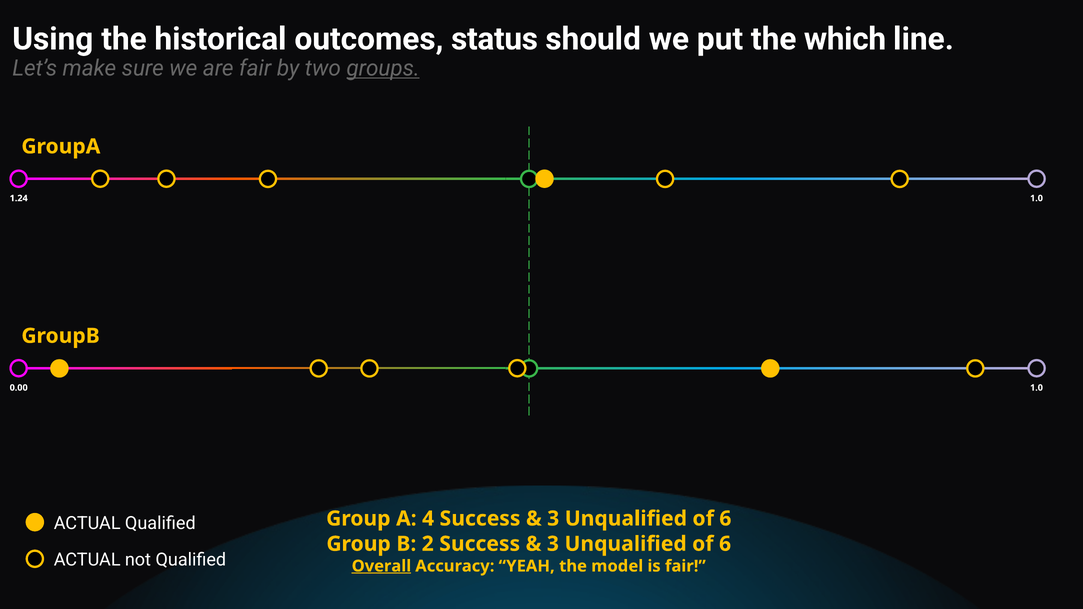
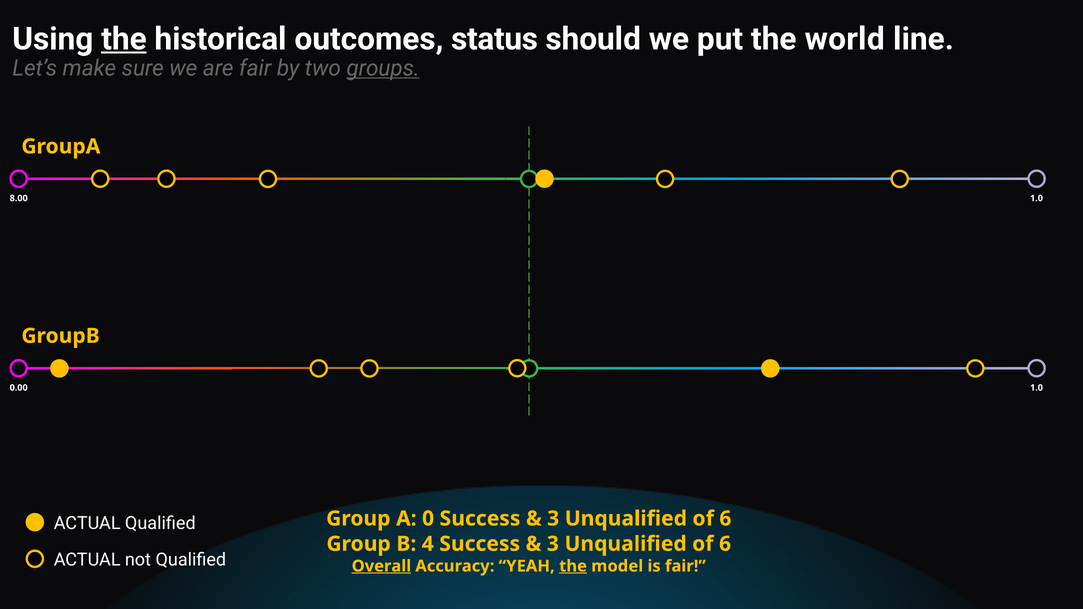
the underline: none -> present (124, 39)
which: which -> world (845, 39)
1.24: 1.24 -> 8.00 (19, 198)
4: 4 -> 0 (428, 519)
2: 2 -> 4 (428, 544)
the underline: none -> present (573, 566)
